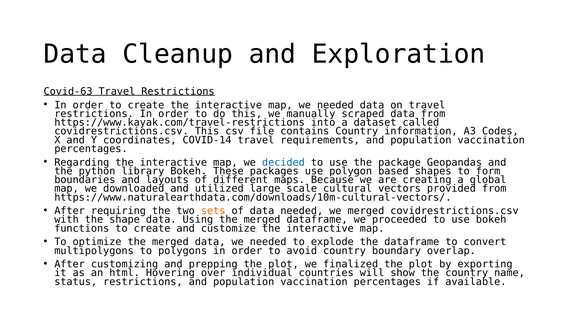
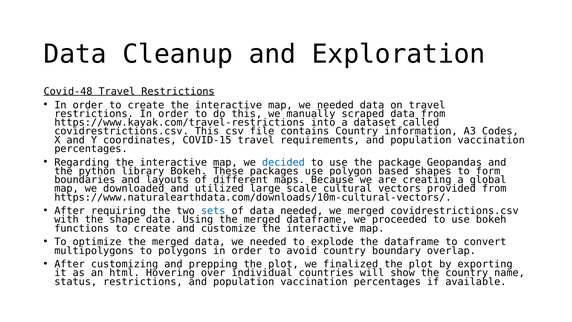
Covid-63: Covid-63 -> Covid-48 (68, 91)
COVID-14: COVID-14 -> COVID-15 (207, 140)
sets colour: orange -> blue (213, 211)
